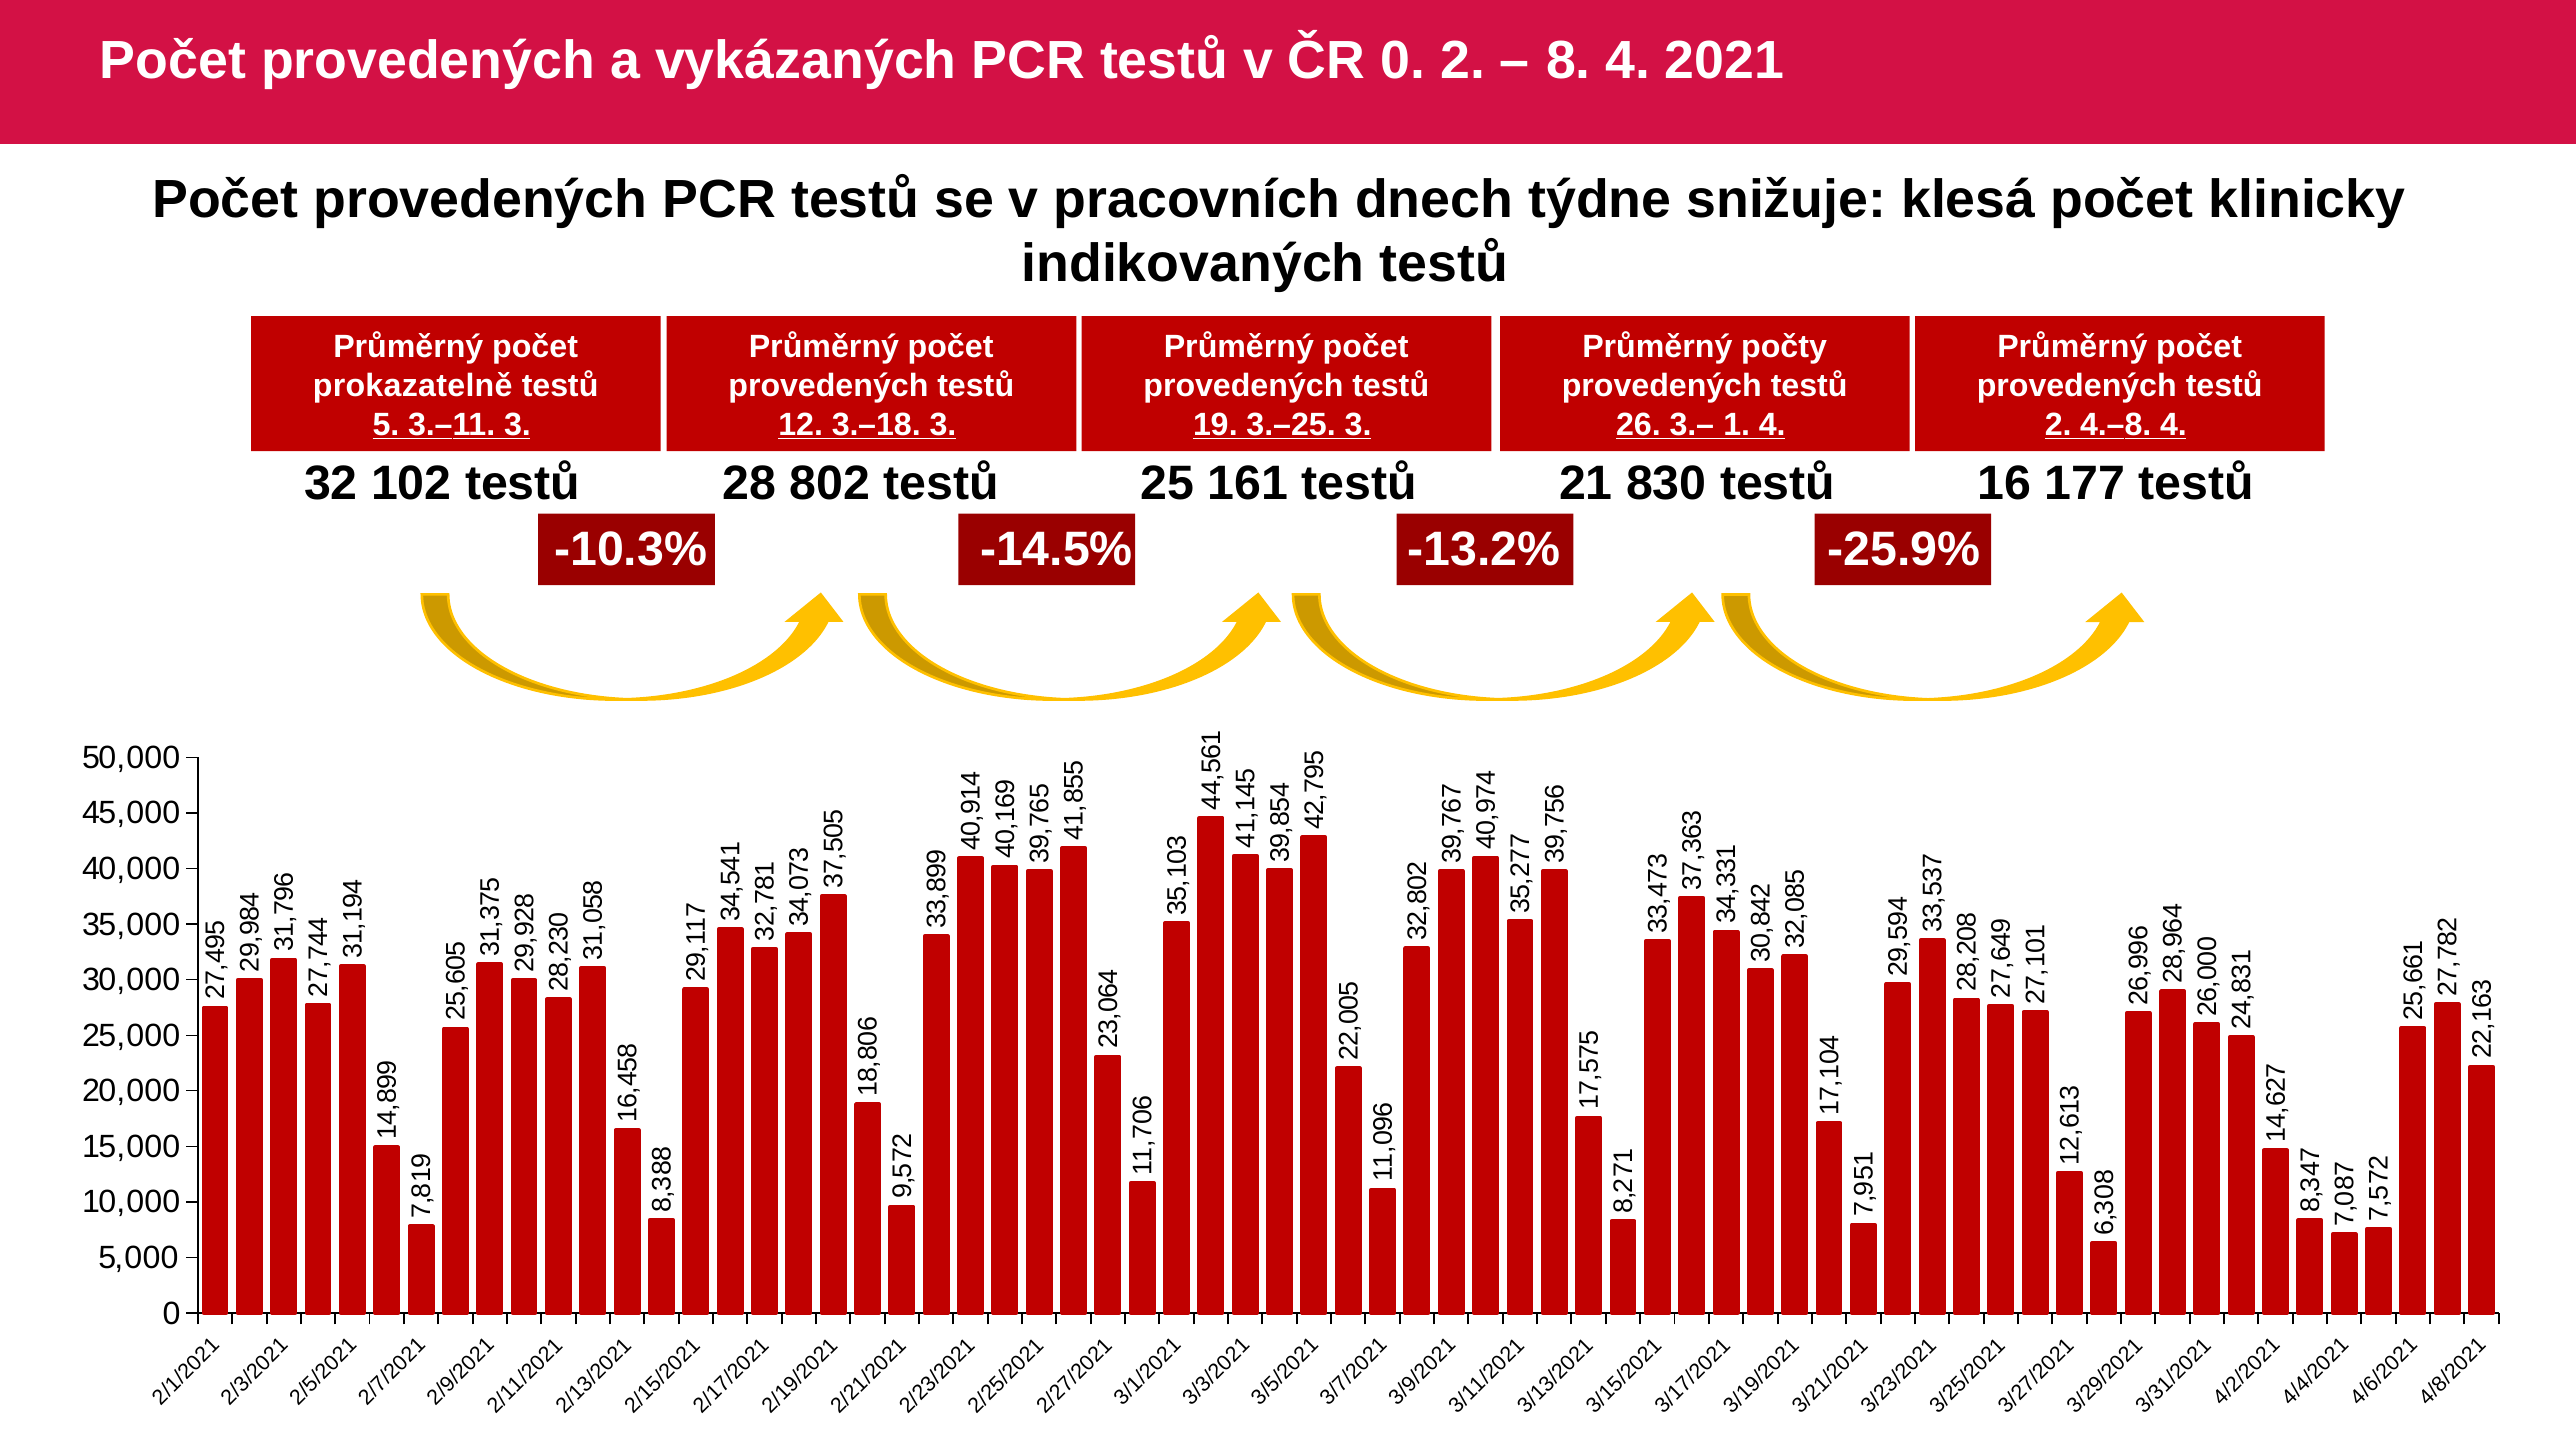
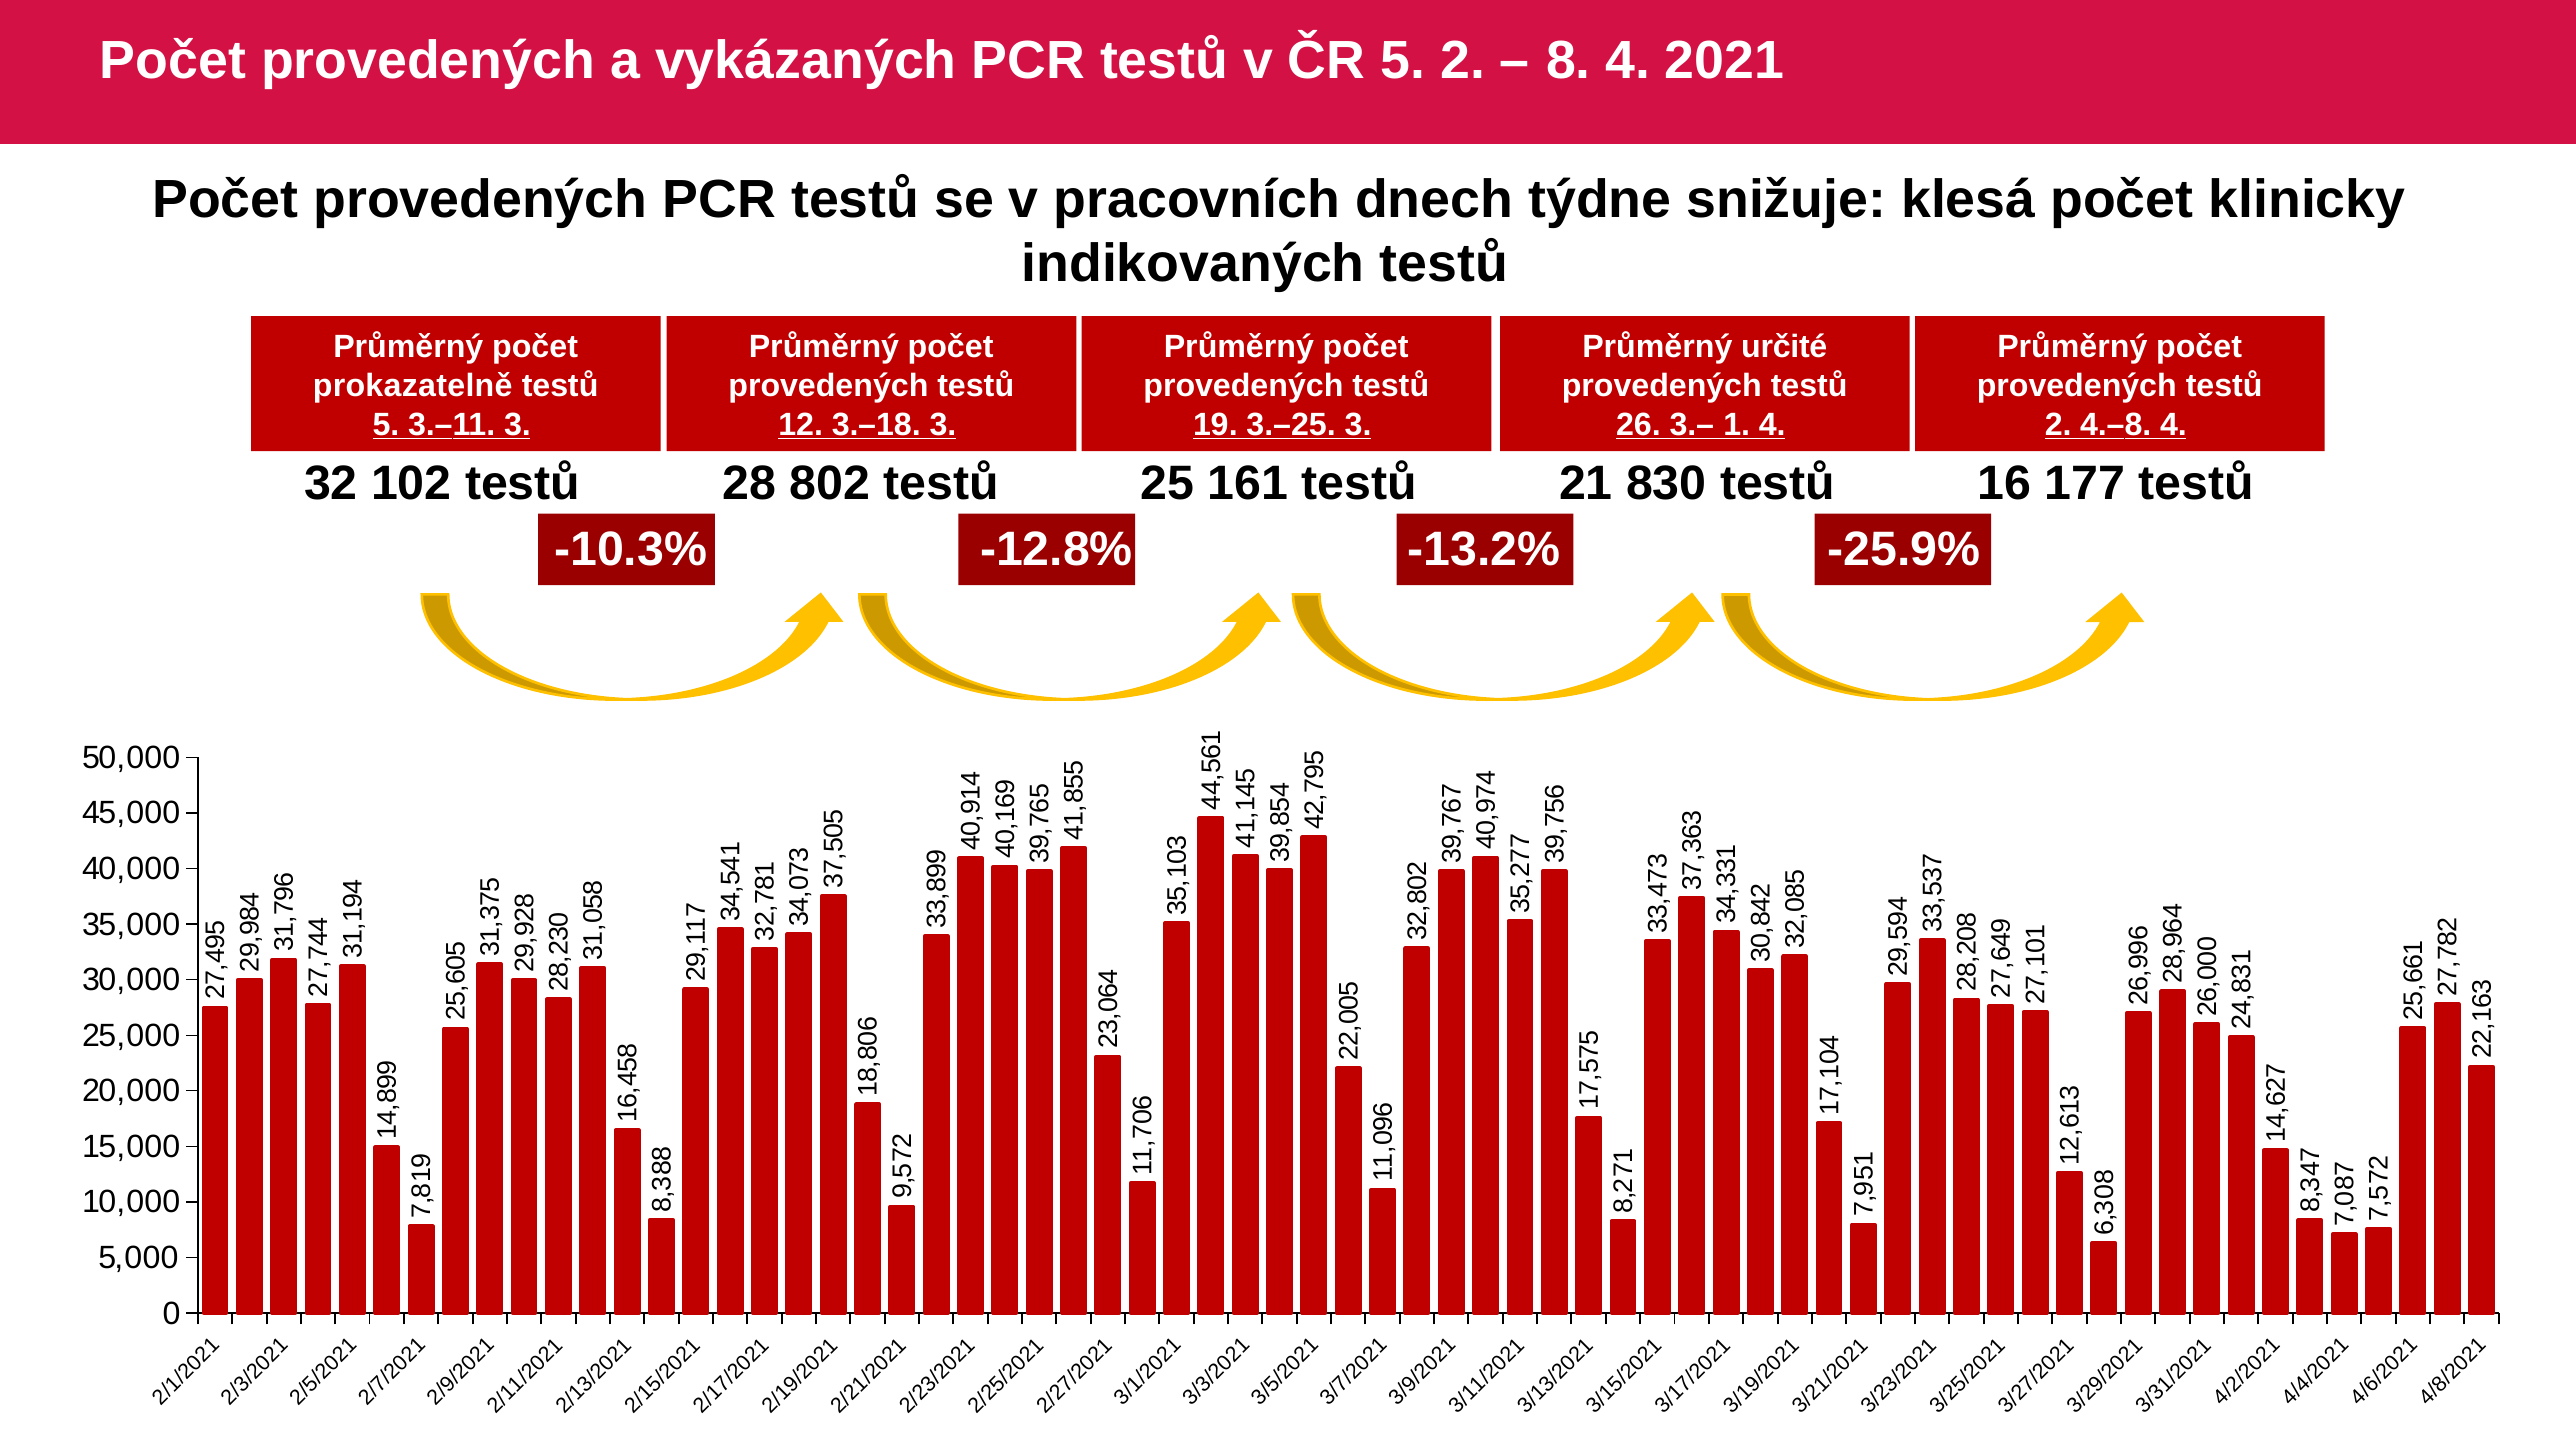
ČR 0: 0 -> 5 (1403, 60)
počty: počty -> určité (1784, 347)
-14.5%: -14.5% -> -12.8% (1056, 549)
